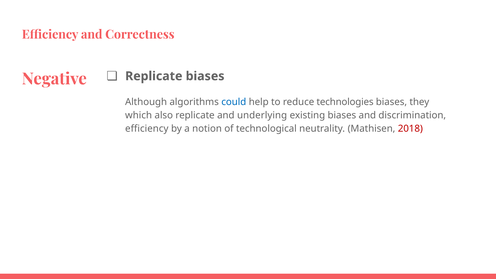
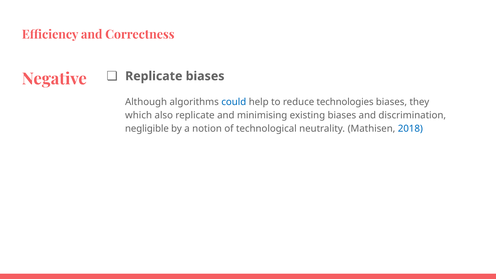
underlying: underlying -> minimising (262, 115)
efficiency: efficiency -> negligible (147, 129)
2018 colour: red -> blue (410, 129)
